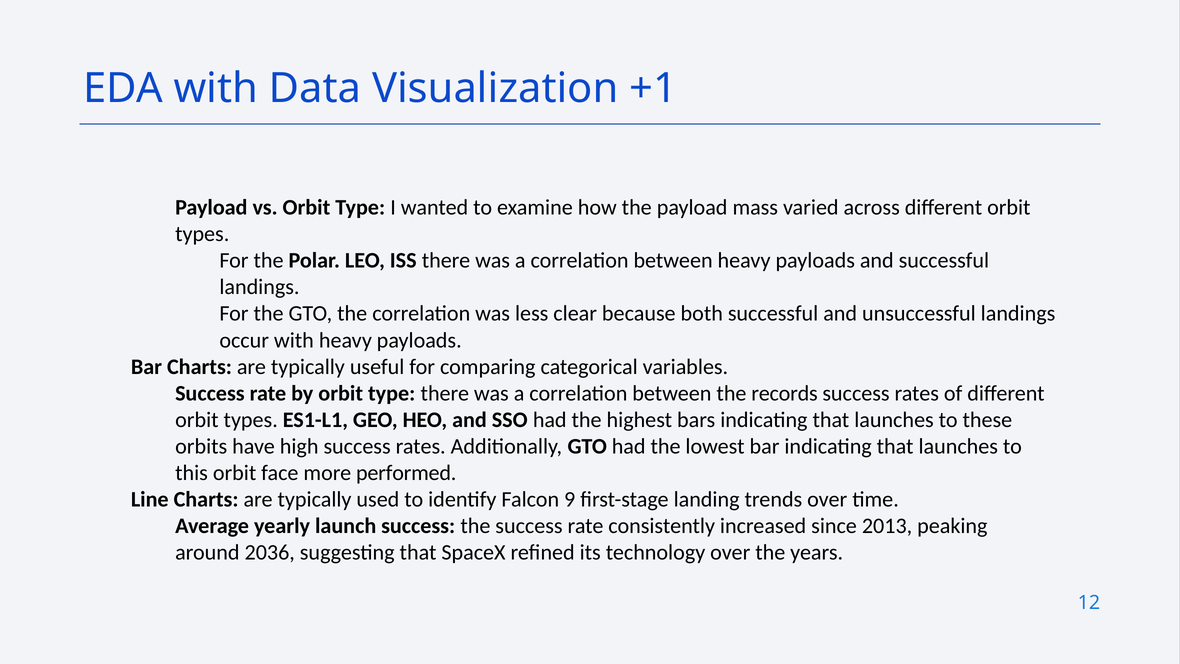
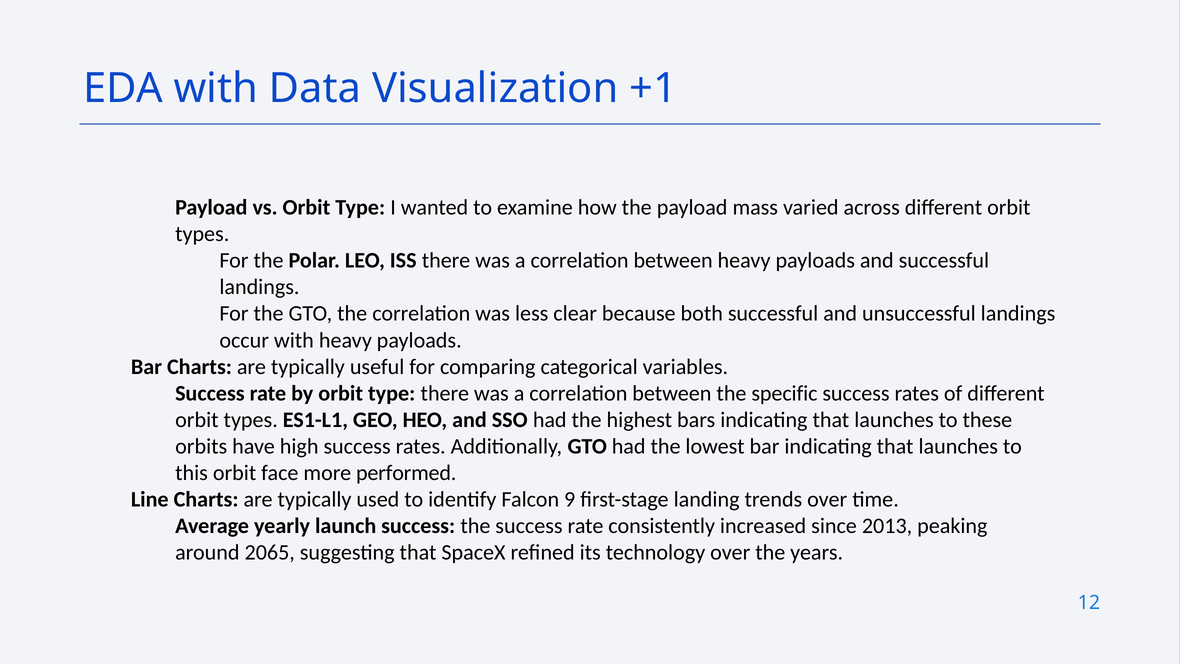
records: records -> specific (784, 393)
2036: 2036 -> 2065 (270, 552)
